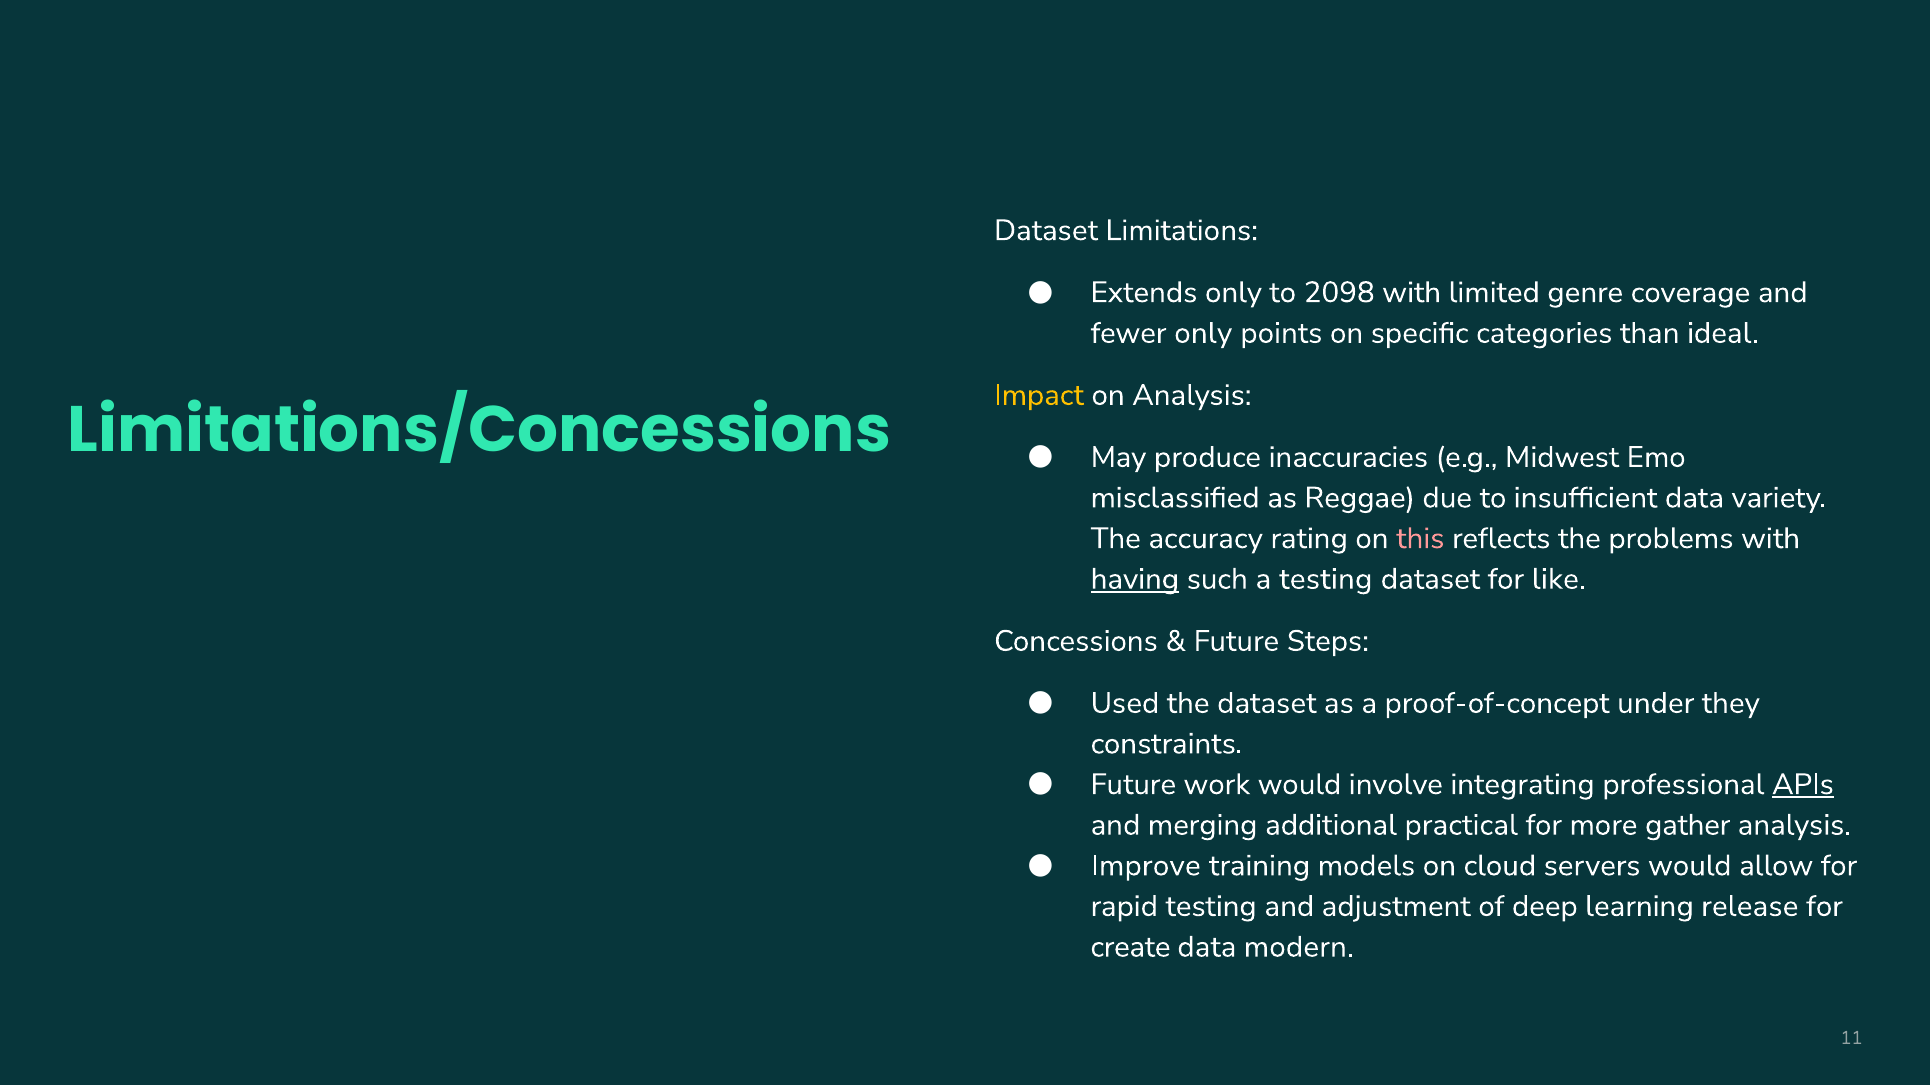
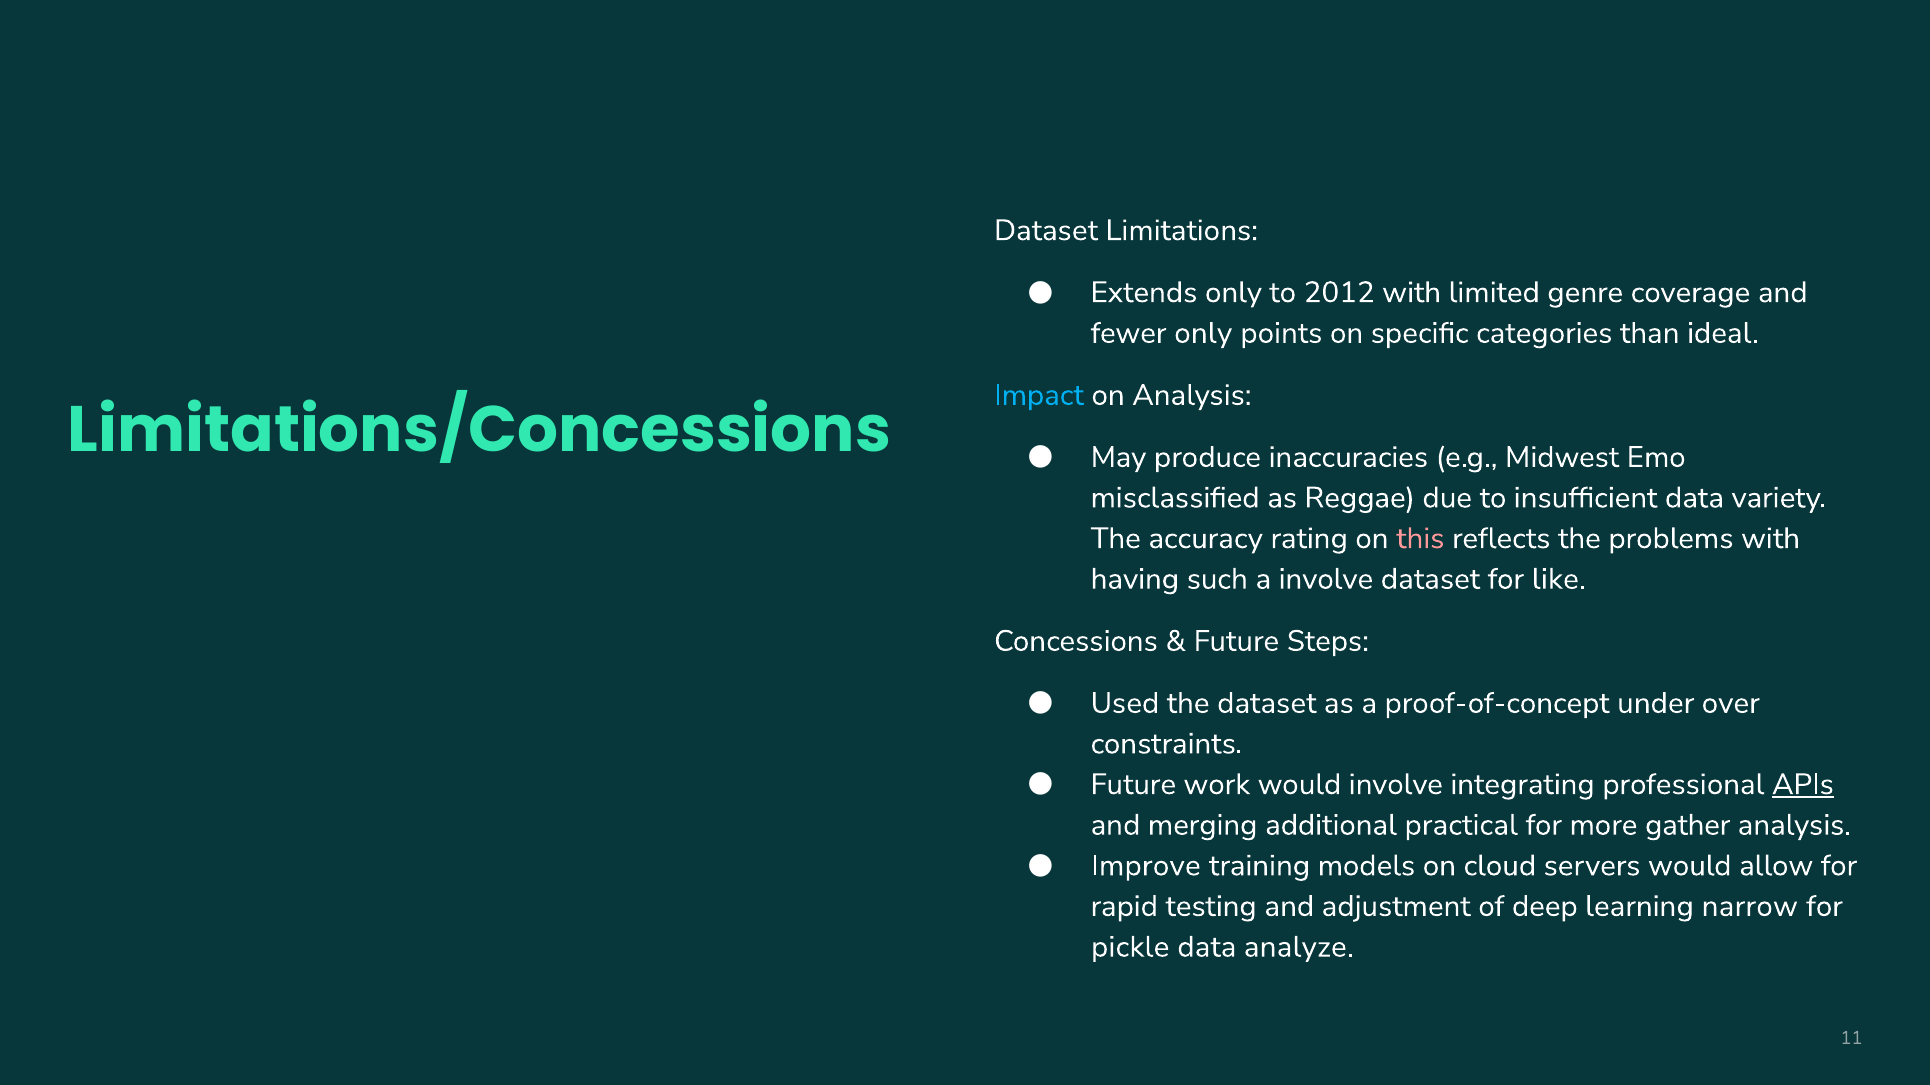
2098: 2098 -> 2012 (1339, 293)
Impact colour: yellow -> light blue (1039, 395)
having underline: present -> none (1135, 579)
a testing: testing -> involve (1326, 579)
they: they -> over (1731, 704)
release: release -> narrow (1750, 907)
create: create -> pickle (1130, 947)
modern: modern -> analyze (1299, 947)
